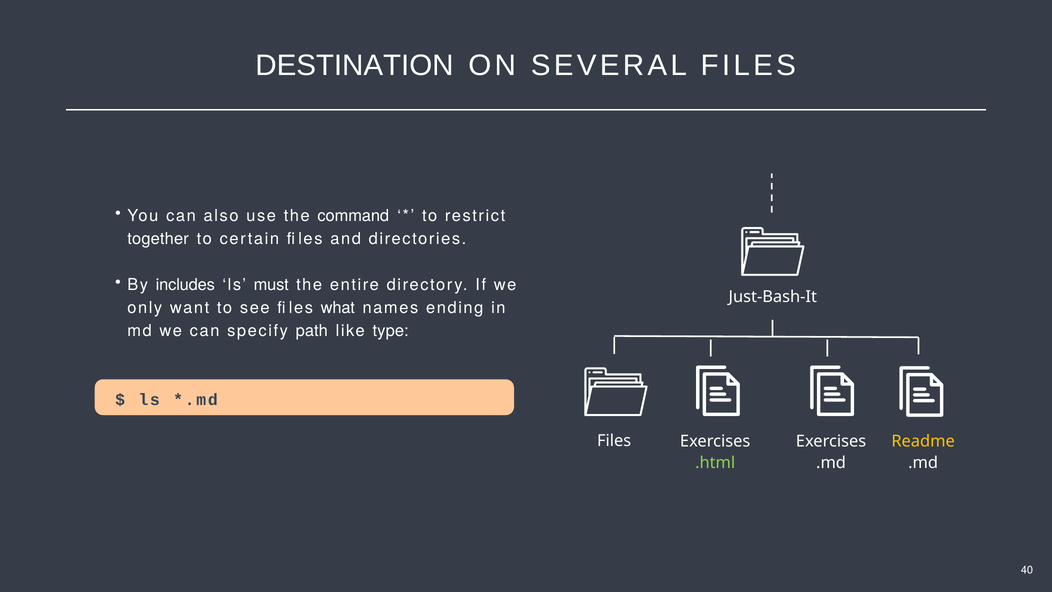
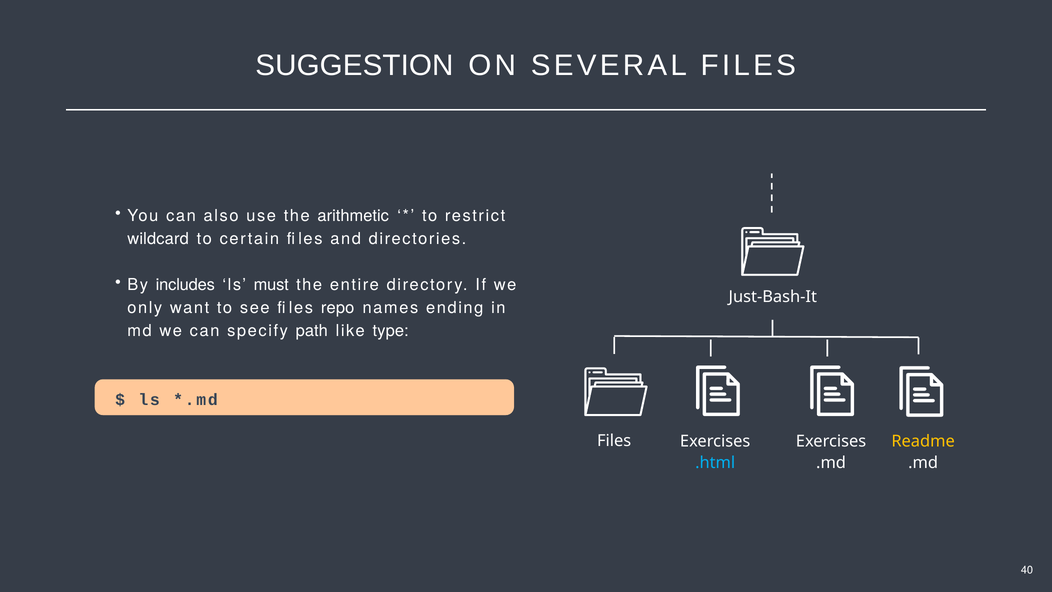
DESTINATION: DESTINATION -> SUGGESTION (354, 65)
command: command -> arithmetic (353, 216)
together: together -> wildcard (158, 239)
what: what -> repo (338, 308)
.html colour: light green -> light blue (715, 463)
